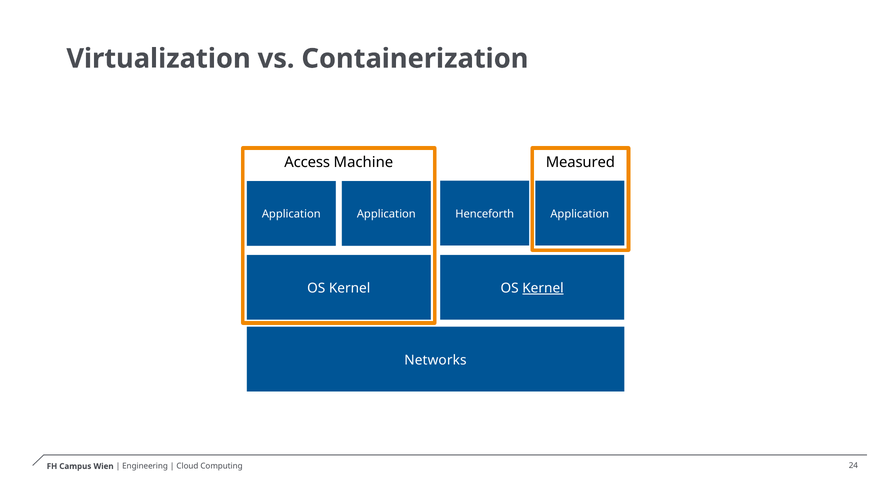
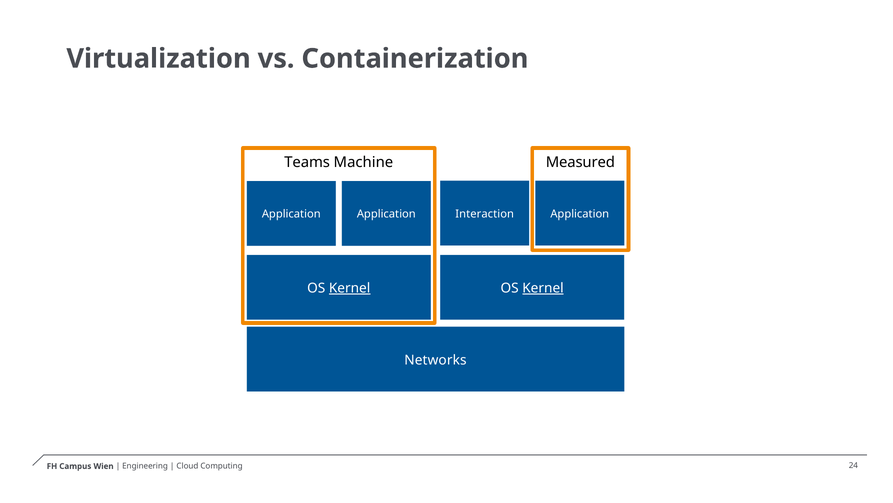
Access: Access -> Teams (307, 162)
Henceforth: Henceforth -> Interaction (485, 214)
Kernel underline: none -> present (350, 288)
